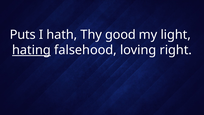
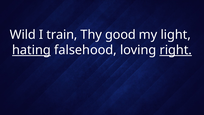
Puts: Puts -> Wild (23, 35)
hath: hath -> train (62, 35)
right underline: none -> present (176, 50)
